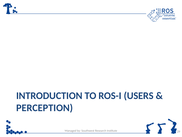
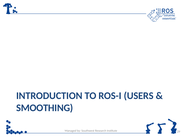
PERCEPTION: PERCEPTION -> SMOOTHING (45, 108)
